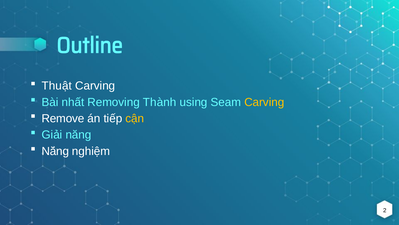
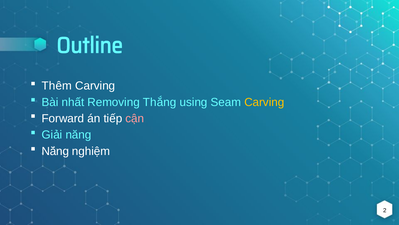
Thuật: Thuật -> Thêm (57, 86)
Thành: Thành -> Thắng (160, 102)
Remove: Remove -> Forward (63, 118)
cận colour: yellow -> pink (135, 118)
